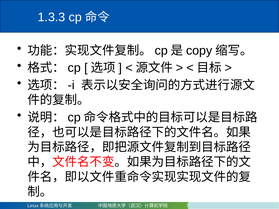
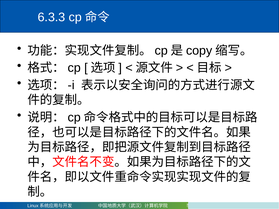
1.3.3: 1.3.3 -> 6.3.3 (51, 17)
